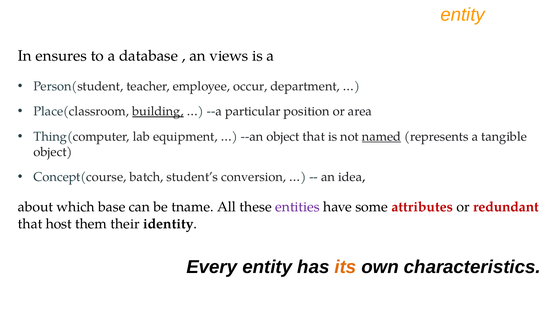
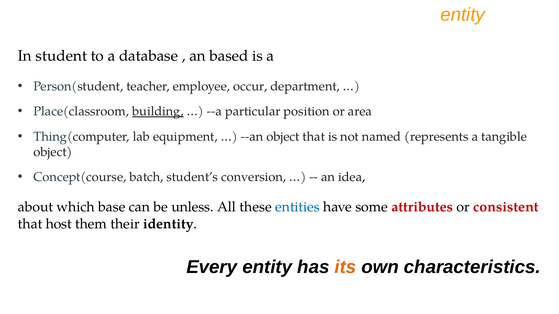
ensures: ensures -> student (61, 56)
views: views -> based (229, 56)
named underline: present -> none (381, 137)
tname: tname -> unless (193, 207)
entities colour: purple -> blue (297, 207)
redundant: redundant -> consistent (506, 207)
